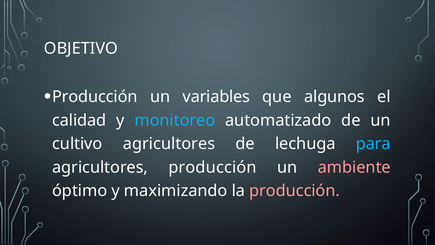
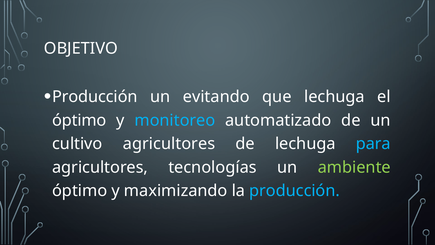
variables: variables -> evitando (216, 97)
que algunos: algunos -> lechuga (334, 97)
calidad: calidad -> óptimo (79, 120)
agricultores producción: producción -> tecnologías (213, 167)
ambiente colour: pink -> light green (354, 167)
producción colour: pink -> light blue (295, 191)
